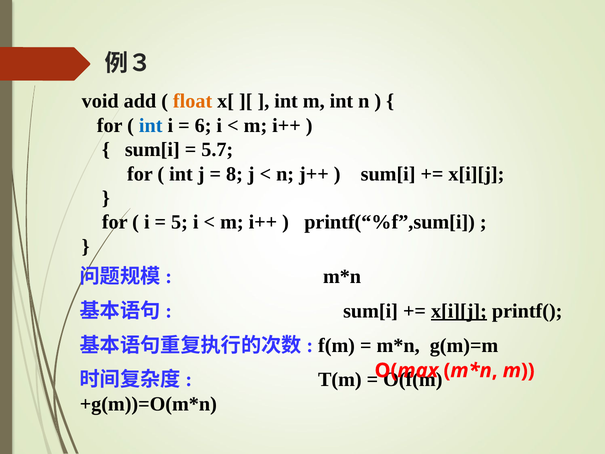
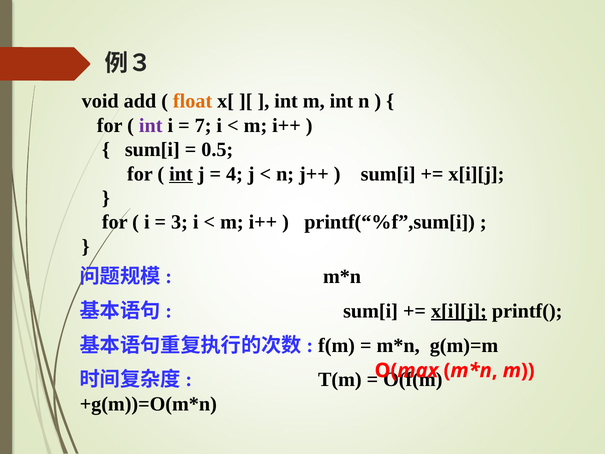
int colour: blue -> purple (151, 125)
6: 6 -> 7 (203, 125)
5.7: 5.7 -> 0.5 (217, 150)
int underline: none -> present (181, 174)
8: 8 -> 4 (234, 174)
5: 5 -> 3 (179, 222)
